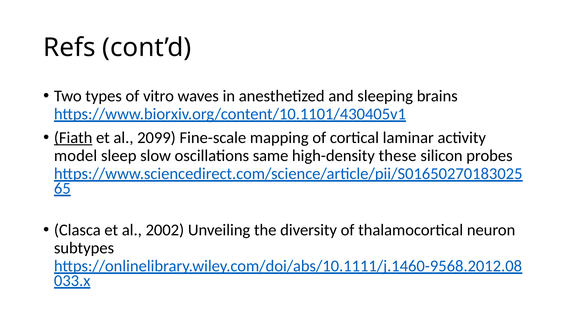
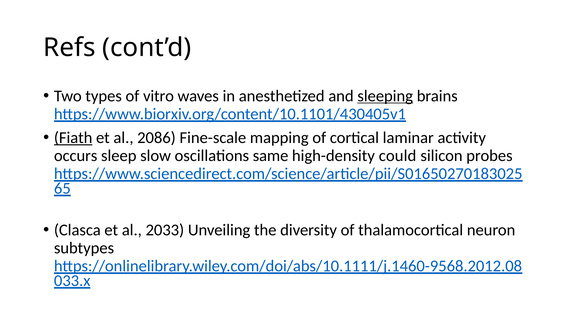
sleeping underline: none -> present (385, 96)
2099: 2099 -> 2086 (156, 138)
model: model -> occurs (76, 156)
these: these -> could (398, 156)
2002: 2002 -> 2033 (165, 230)
